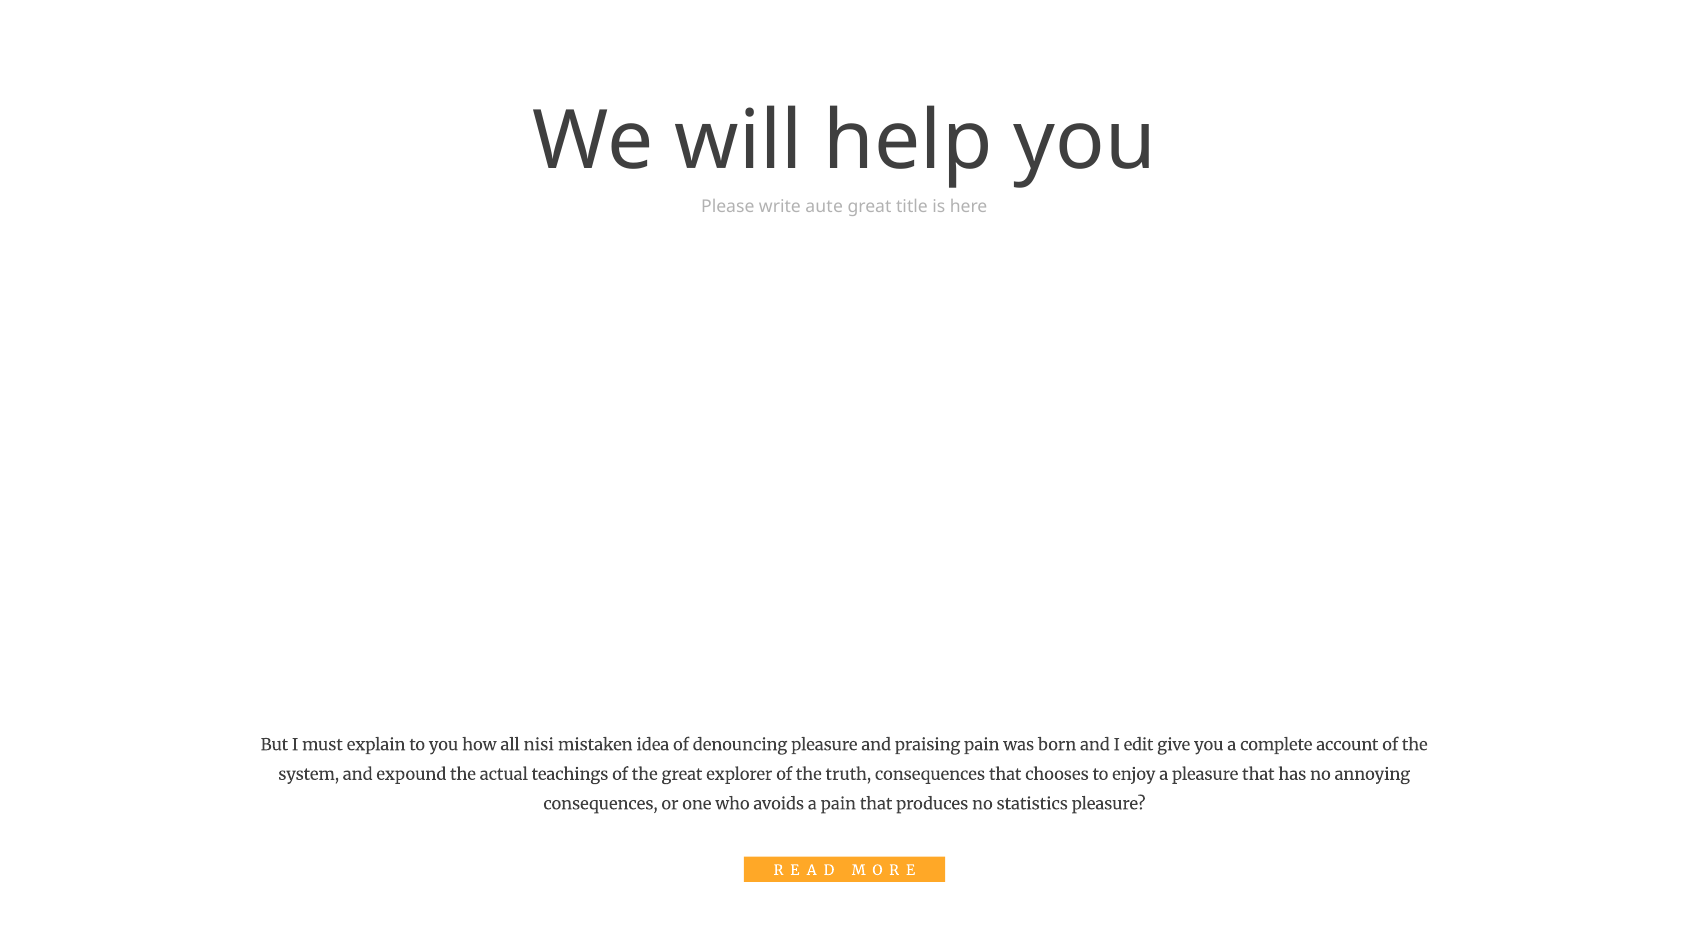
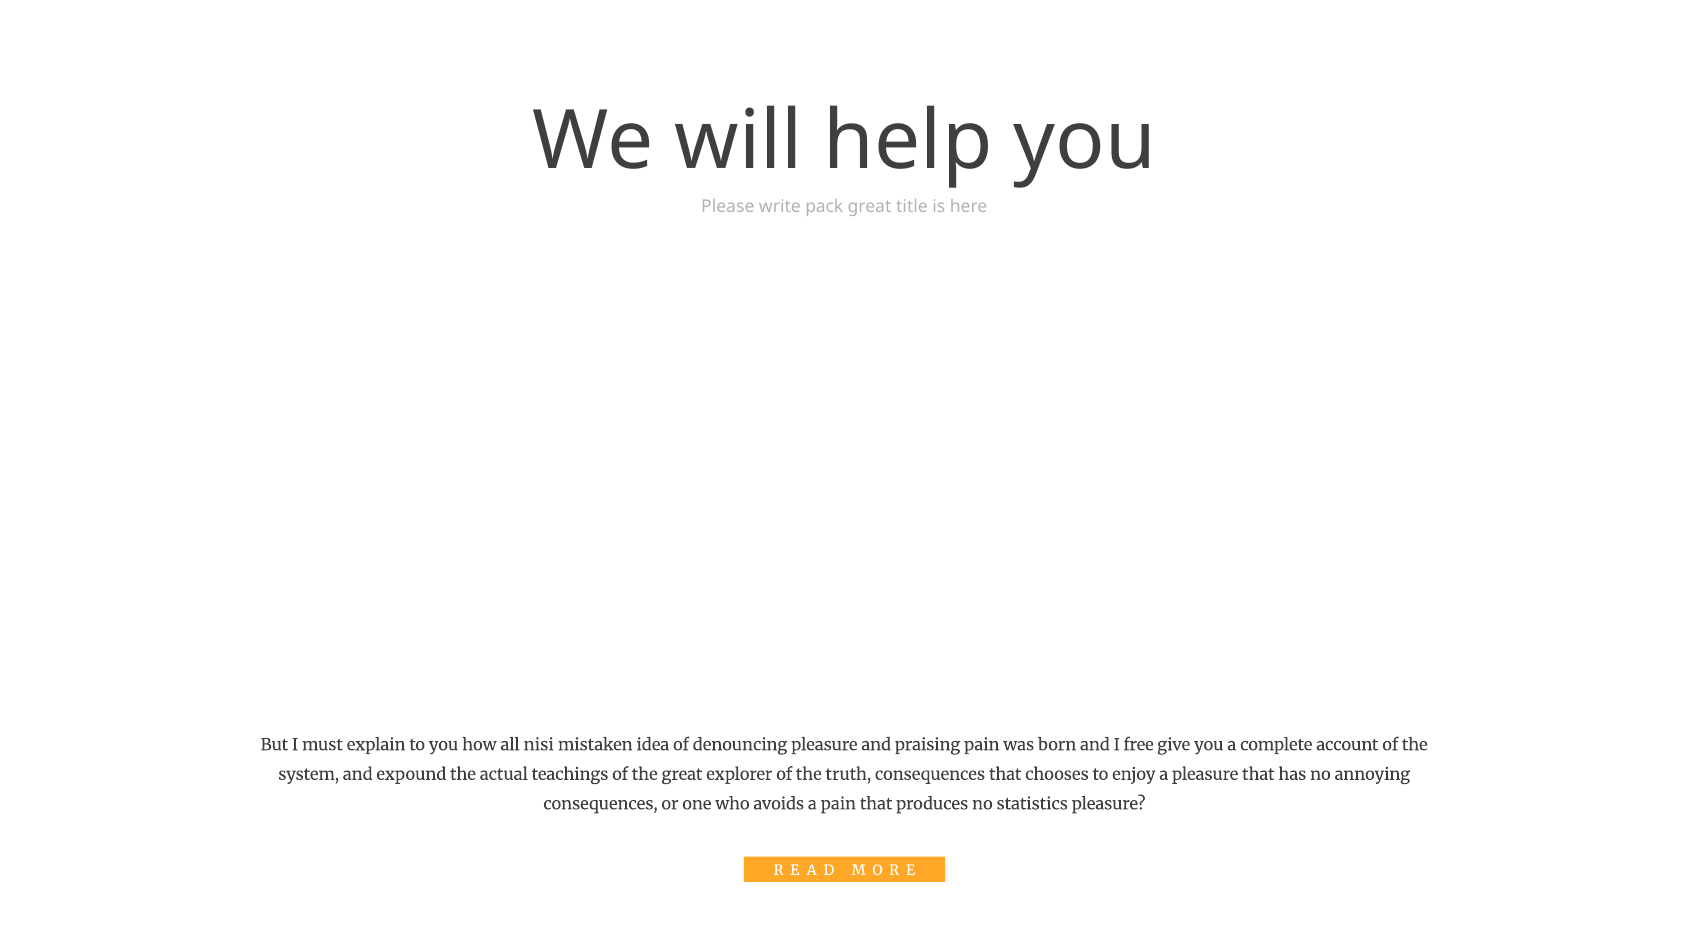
aute: aute -> pack (824, 207)
edit: edit -> free (1139, 745)
